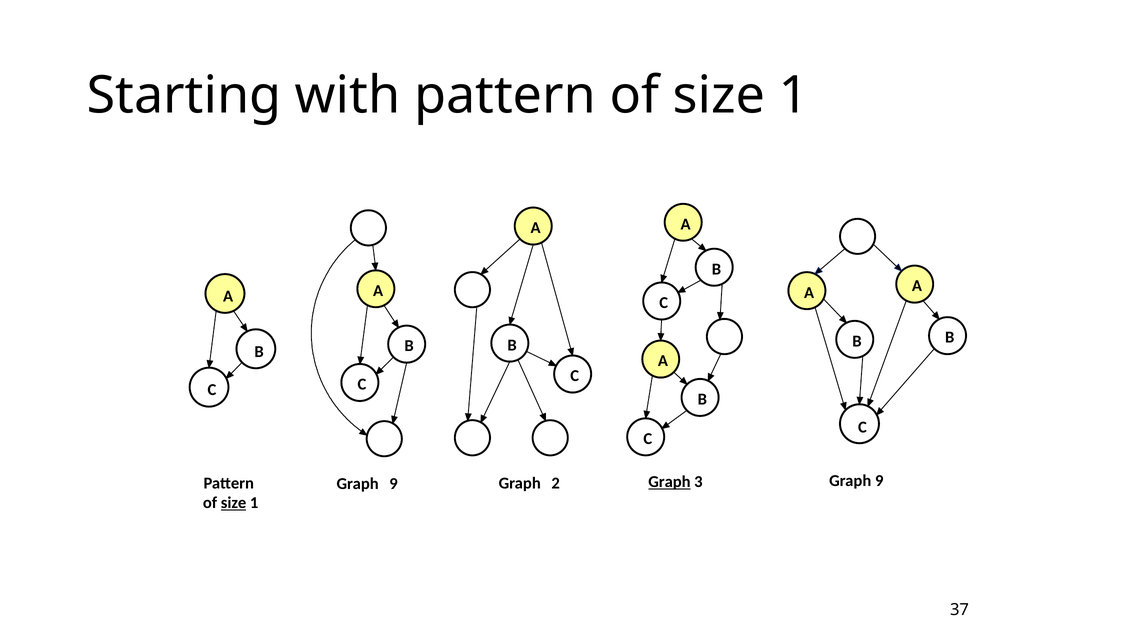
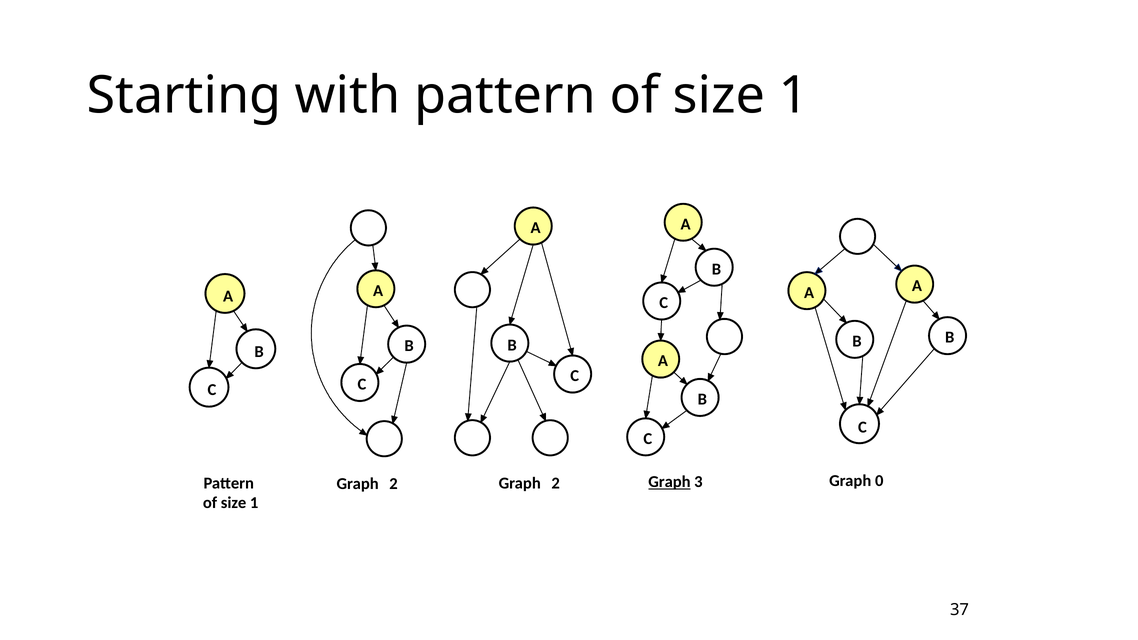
9: 9 -> 0 (879, 481)
9: 9 -> 2 (394, 484)
size underline: present -> none (234, 503)
